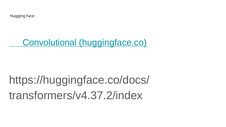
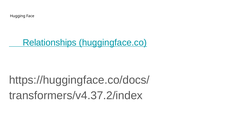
Convolutional: Convolutional -> Relationships (50, 43)
